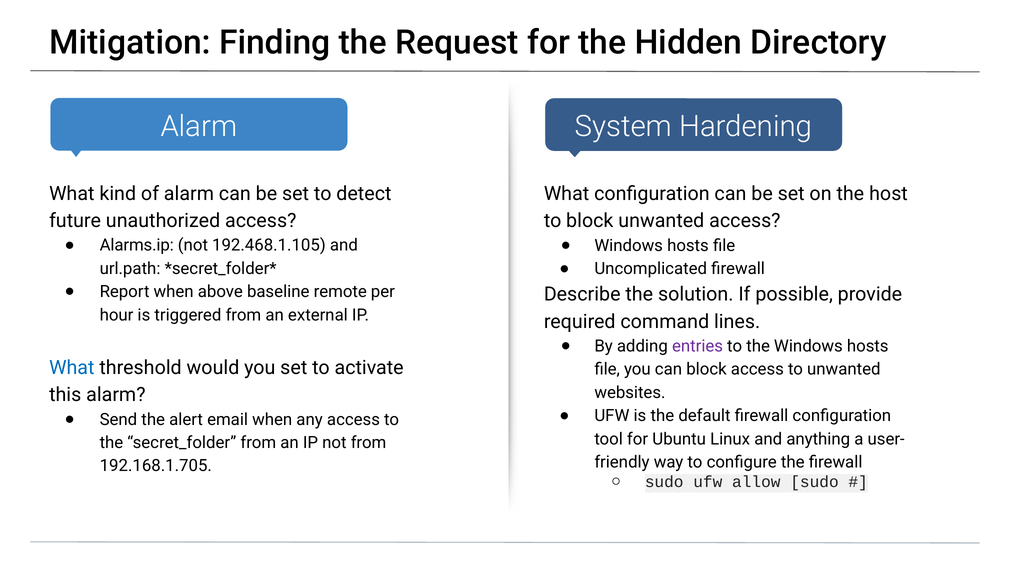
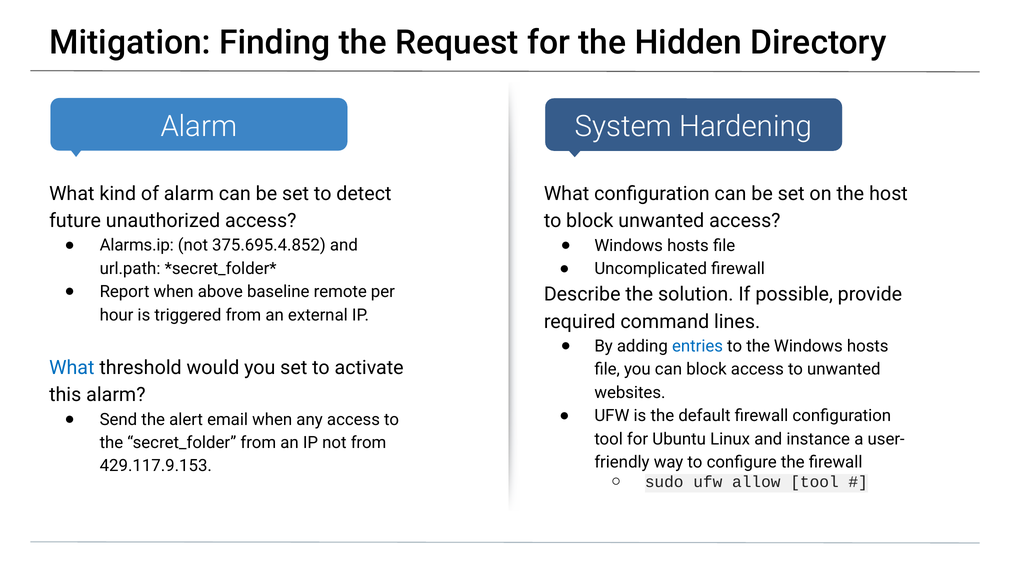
192.468.1.105: 192.468.1.105 -> 375.695.4.852 (269, 245)
entries colour: purple -> blue (698, 346)
anything: anything -> instance (818, 439)
192.168.1.705: 192.168.1.705 -> 429.117.9.153 (156, 466)
allow sudo: sudo -> tool (815, 482)
